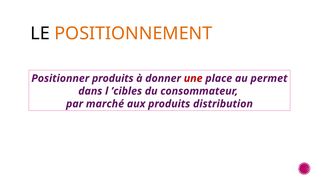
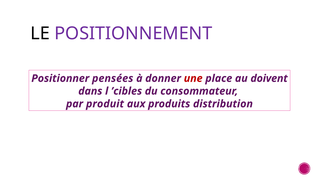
POSITIONNEMENT colour: orange -> purple (133, 34)
Positionner produits: produits -> pensées (113, 79)
permet: permet -> doivent (269, 79)
marché: marché -> produit (105, 104)
